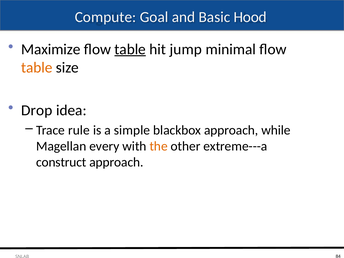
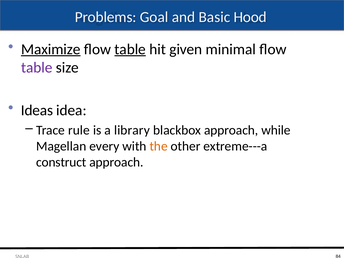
Compute: Compute -> Problems (106, 17)
Maximize underline: none -> present (51, 49)
jump: jump -> given (186, 49)
table colour: orange -> purple (37, 68)
Drop: Drop -> Ideas (37, 110)
simple: simple -> library (132, 130)
